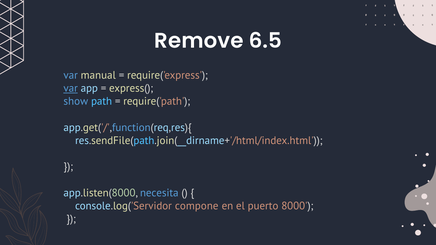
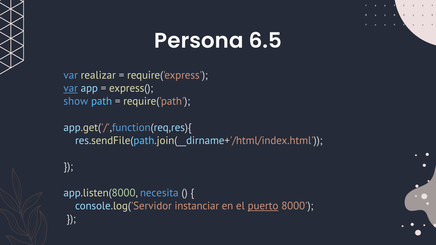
Remove: Remove -> Persona (199, 41)
manual: manual -> realizar (98, 75)
compone: compone -> instanciar (197, 206)
puerto underline: none -> present (263, 206)
